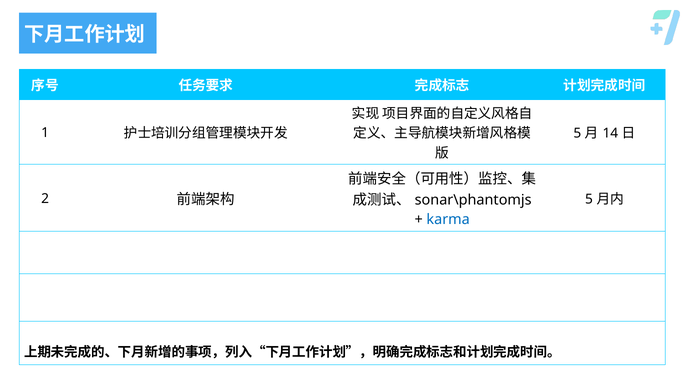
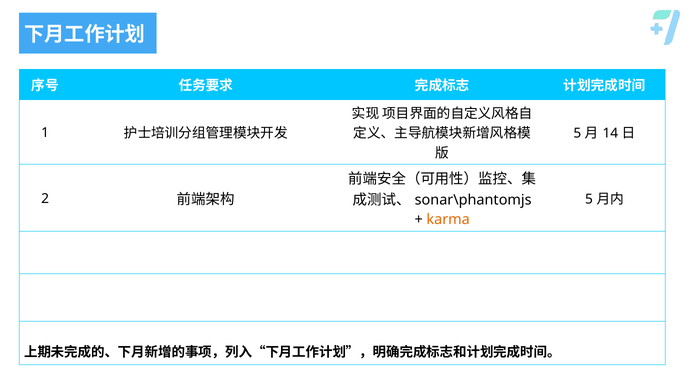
karma colour: blue -> orange (448, 220)
